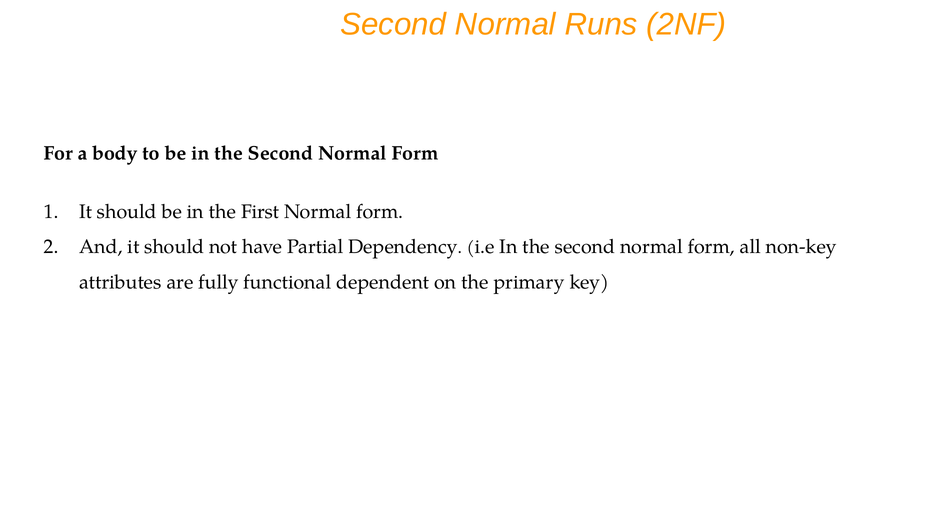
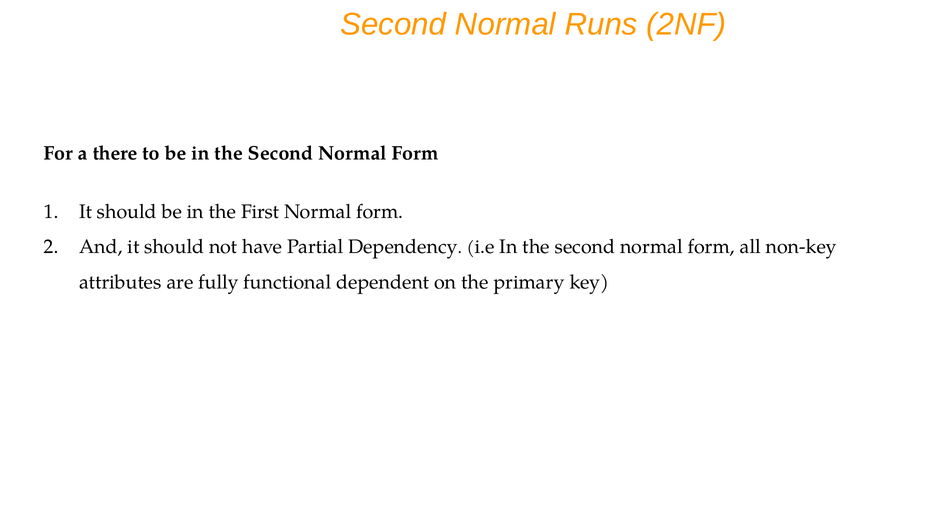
body: body -> there (115, 153)
